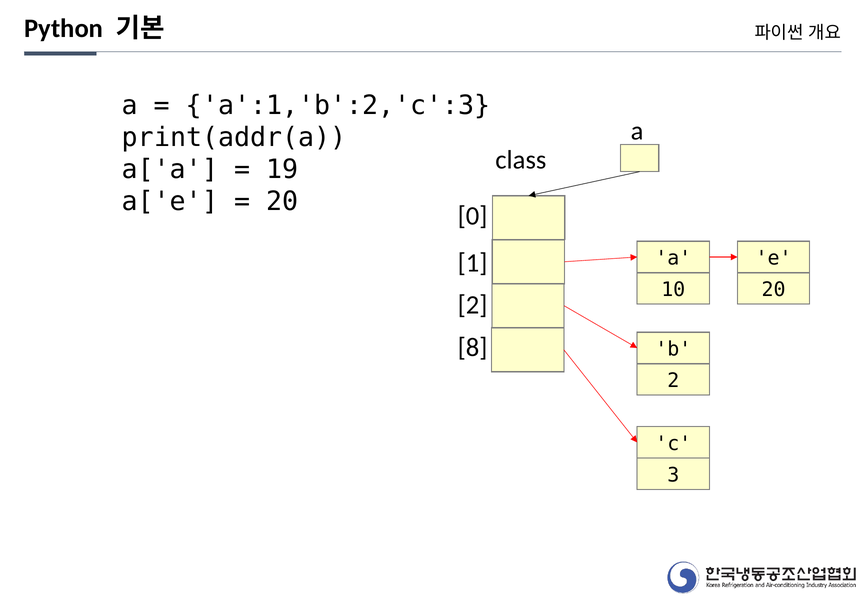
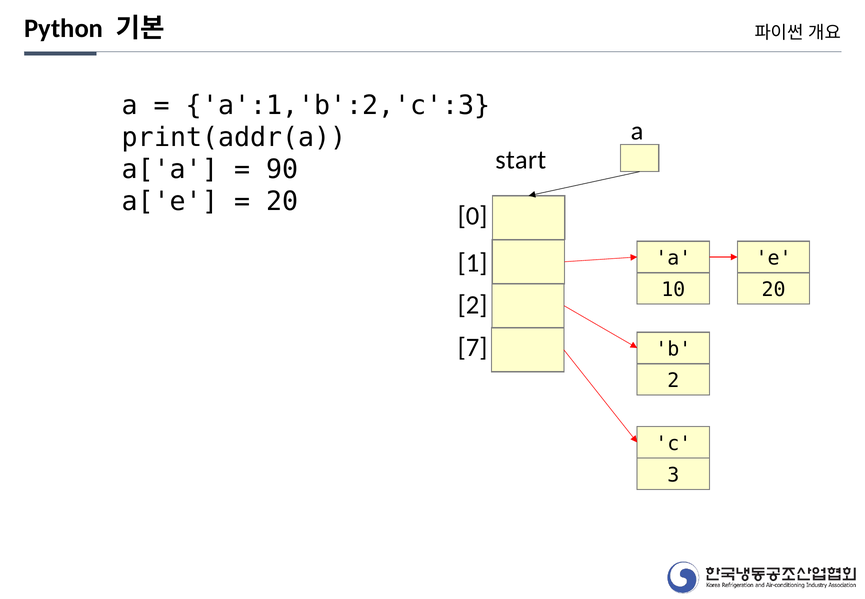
class: class -> start (521, 160)
19: 19 -> 90 (282, 170)
8: 8 -> 7 (473, 347)
